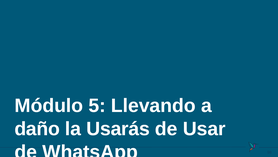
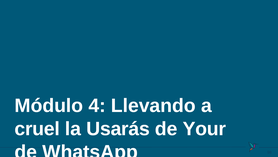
5: 5 -> 4 (97, 105)
daño: daño -> cruel (37, 128)
Usar: Usar -> Your (204, 128)
